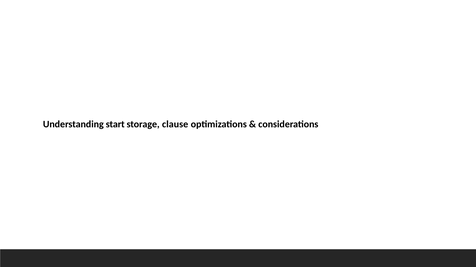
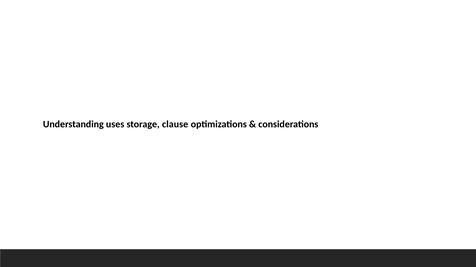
start: start -> uses (115, 125)
